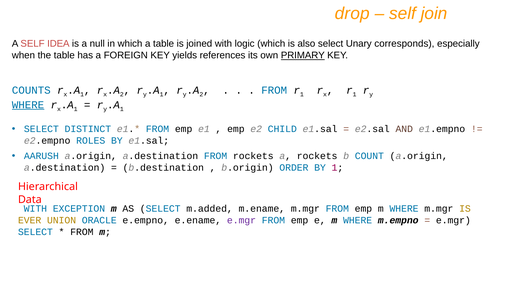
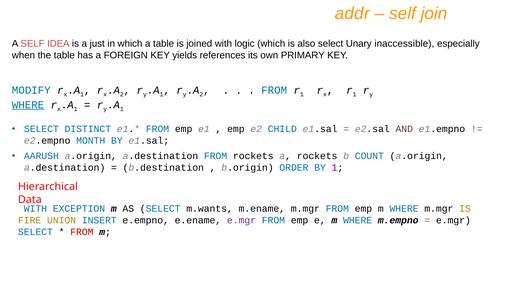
drop: drop -> addr (352, 13)
null: null -> just (97, 44)
corresponds: corresponds -> inaccessible (404, 44)
PRIMARY underline: present -> none (303, 55)
COUNTS: COUNTS -> MODIFY (31, 90)
ROLES: ROLES -> MONTH (91, 141)
m.added: m.added -> m.wants (210, 209)
EVER: EVER -> FIRE (30, 221)
ORACLE: ORACLE -> INSERT (99, 221)
FROM colour: black -> red (82, 232)
